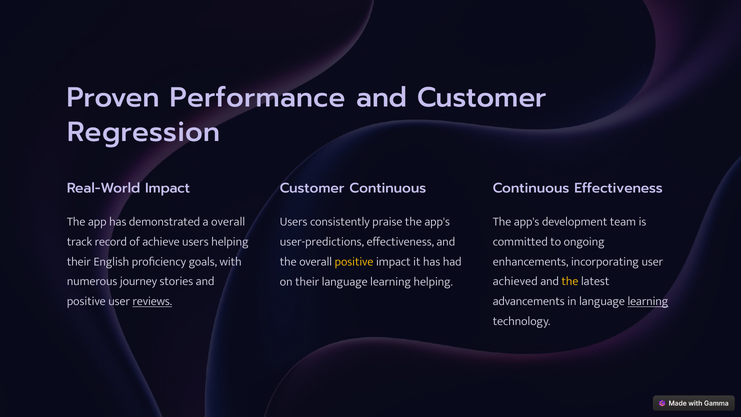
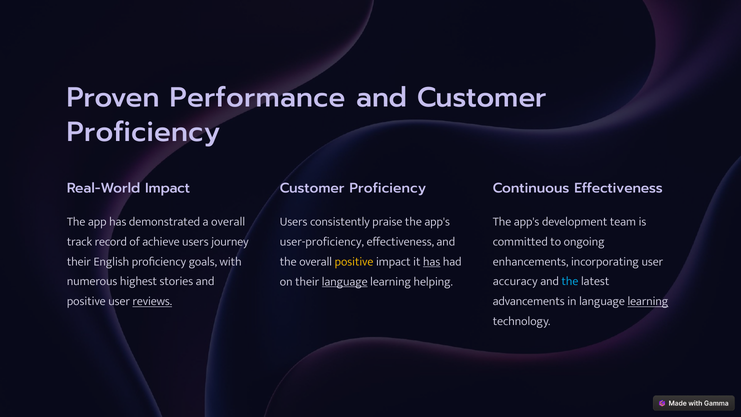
Regression: Regression -> Proficiency (144, 132)
Continuous: Continuous -> Proficiency (388, 188)
users helping: helping -> journey (230, 241)
user-predictions: user-predictions -> user-proficiency (322, 241)
has underline: none -> present (432, 261)
journey: journey -> highest (138, 281)
language underline: none -> present (345, 281)
achieved: achieved -> accuracy (515, 281)
the colour: yellow -> light blue (570, 281)
